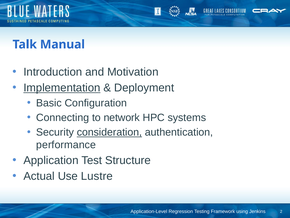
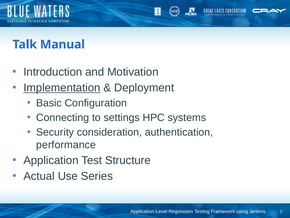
network: network -> settings (122, 117)
consideration underline: present -> none (109, 132)
Lustre: Lustre -> Series (97, 176)
